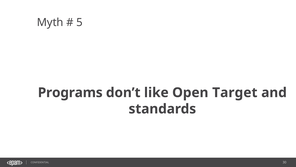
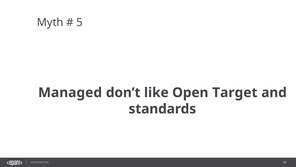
Programs: Programs -> Managed (70, 92)
